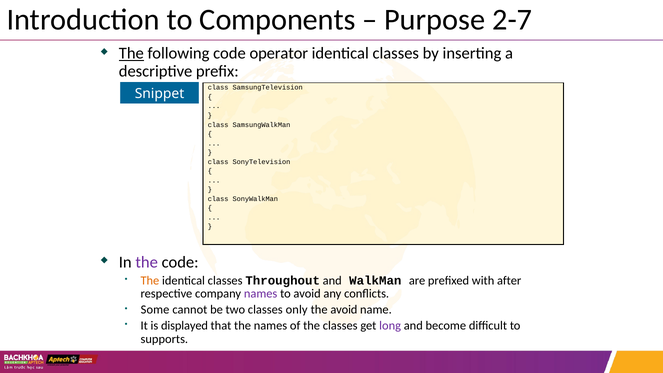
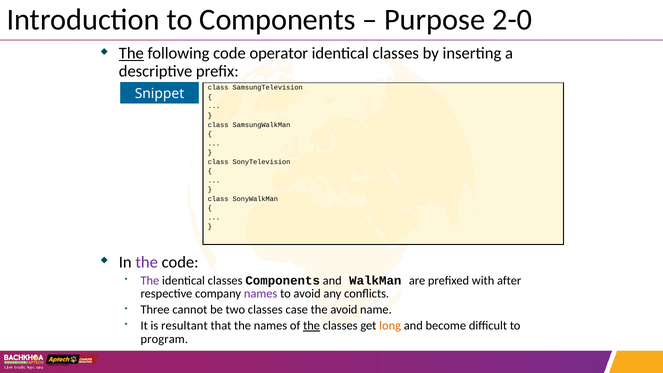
2-7: 2-7 -> 2-0 (512, 20)
The colour: orange -> purple (150, 280)
classes Throughout: Throughout -> Components (283, 280)
Some: Some -> Three (155, 310)
only: only -> case (297, 310)
displayed: displayed -> resultant (184, 326)
the underline: none -> present (312, 326)
long colour: purple -> orange (390, 326)
supports: supports -> program (164, 339)
